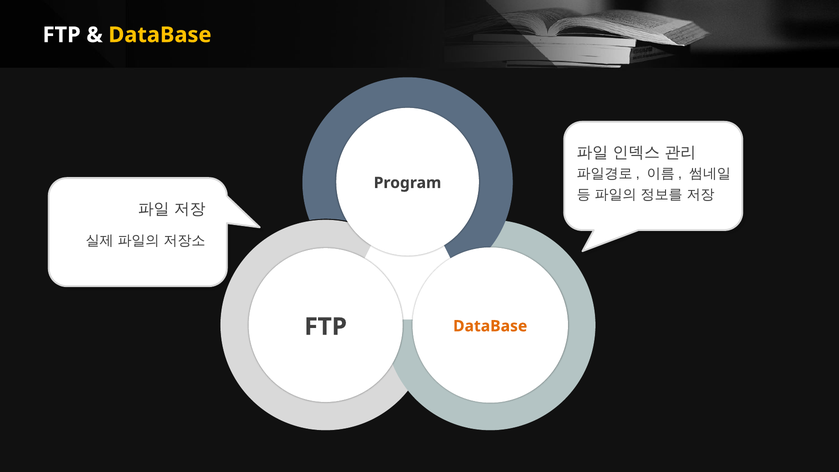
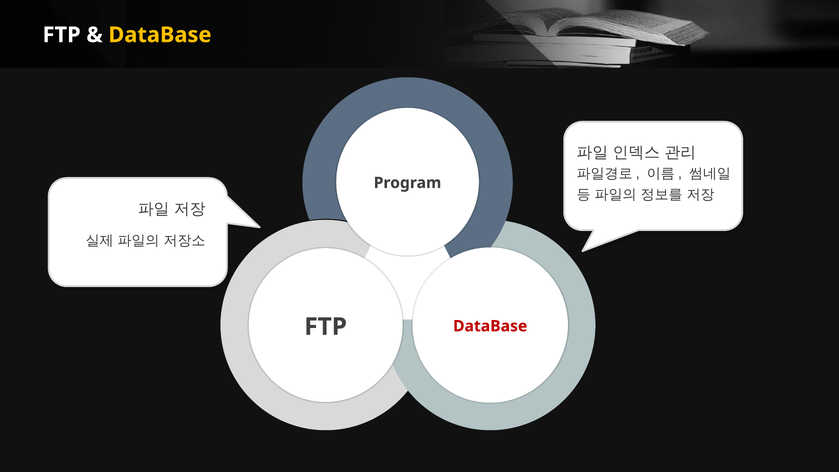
DataBase colour: orange -> red (490, 326)
